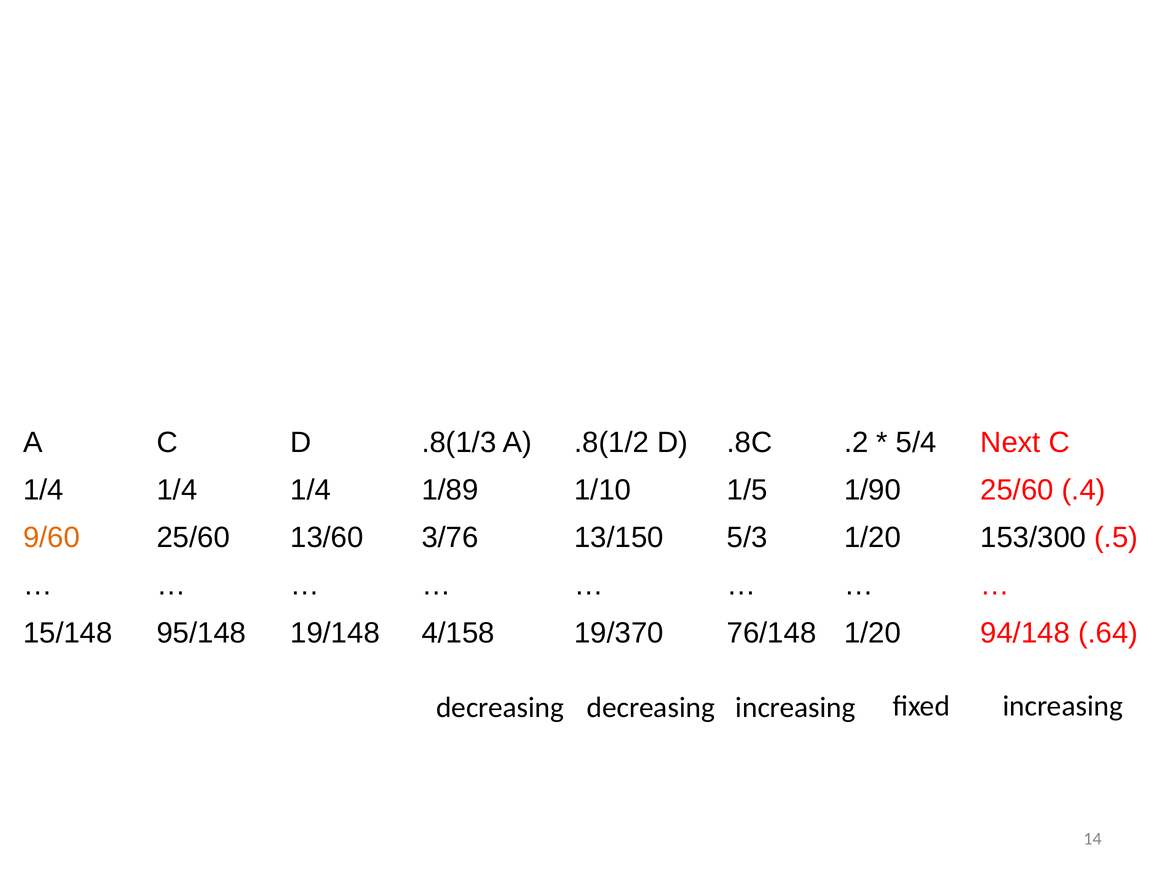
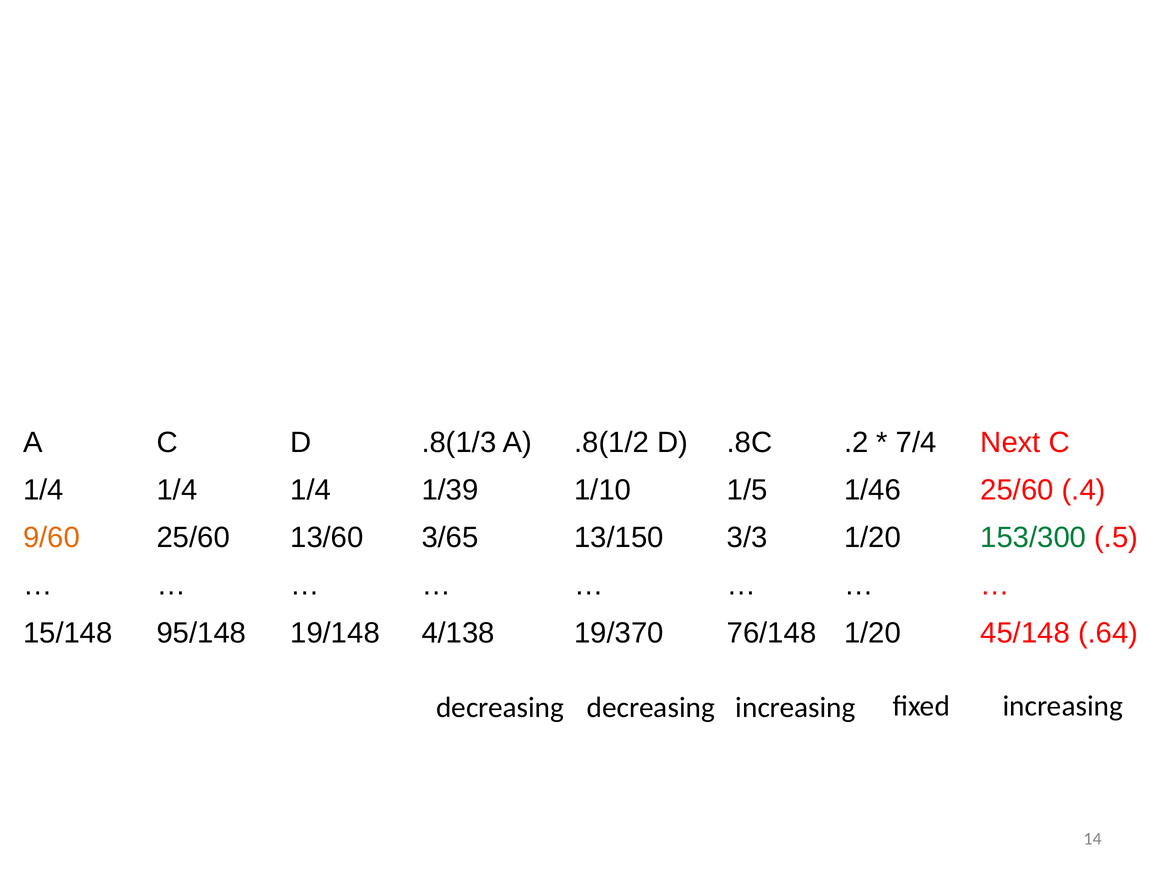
5/4: 5/4 -> 7/4 (916, 443)
1/89: 1/89 -> 1/39 (450, 490)
1/90: 1/90 -> 1/46 (873, 490)
3/76: 3/76 -> 3/65 (450, 538)
5/3: 5/3 -> 3/3 (747, 538)
153/300 colour: black -> green (1033, 538)
4/158: 4/158 -> 4/138 (458, 633)
94/148: 94/148 -> 45/148 (1025, 633)
